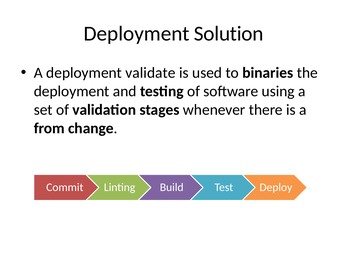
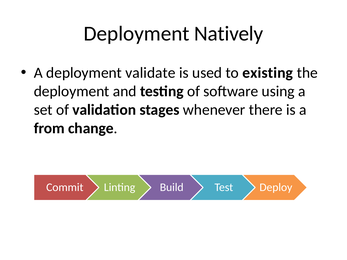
Solution: Solution -> Natively (229, 34)
binaries: binaries -> existing (268, 73)
